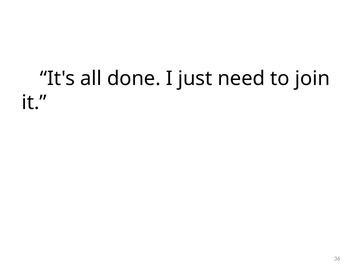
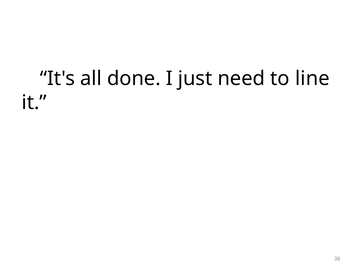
join: join -> line (312, 79)
